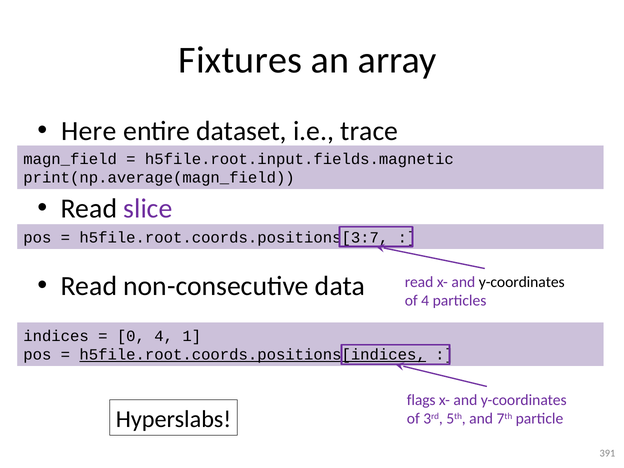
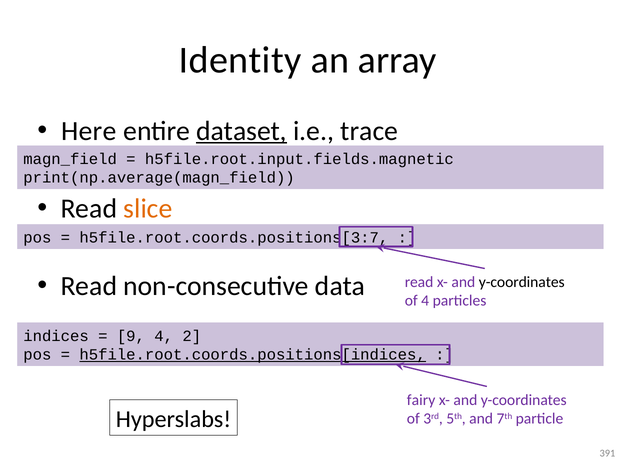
Fixtures: Fixtures -> Identity (240, 60)
dataset underline: none -> present (242, 131)
slice colour: purple -> orange (148, 209)
0: 0 -> 9 (131, 336)
1: 1 -> 2 (192, 336)
flags: flags -> fairy (421, 400)
